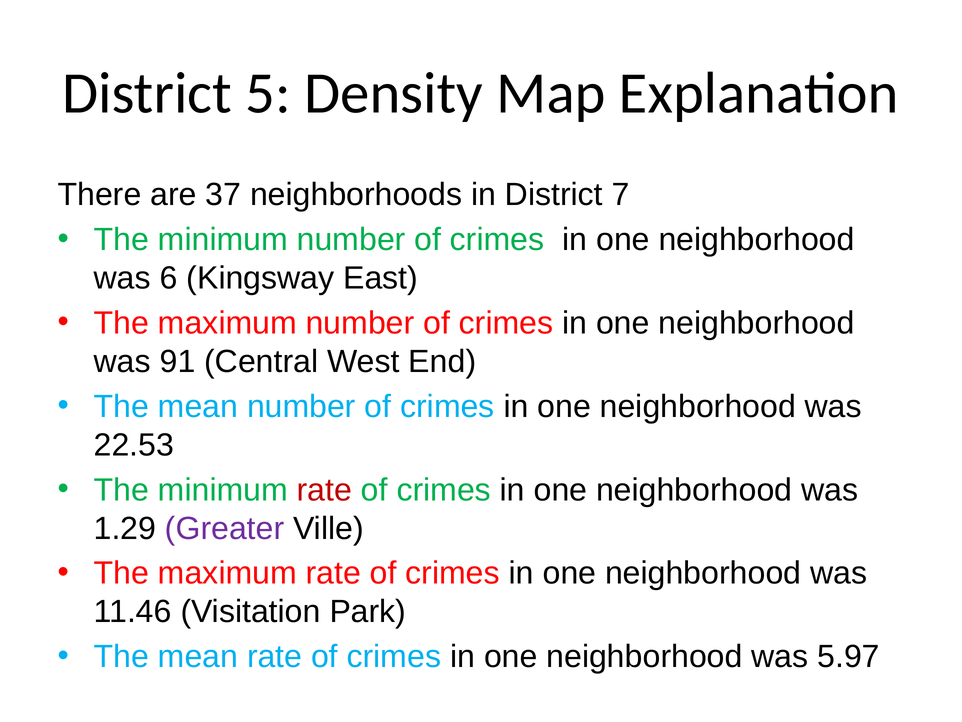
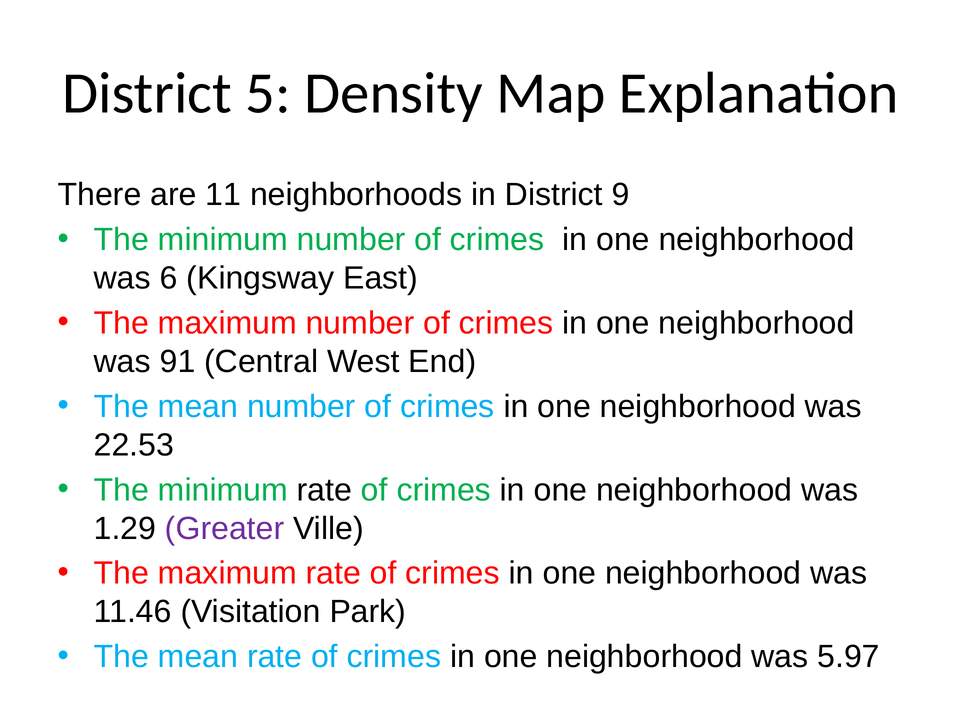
37: 37 -> 11 (223, 195)
7: 7 -> 9 (621, 195)
rate colour: red -> black (324, 490)
